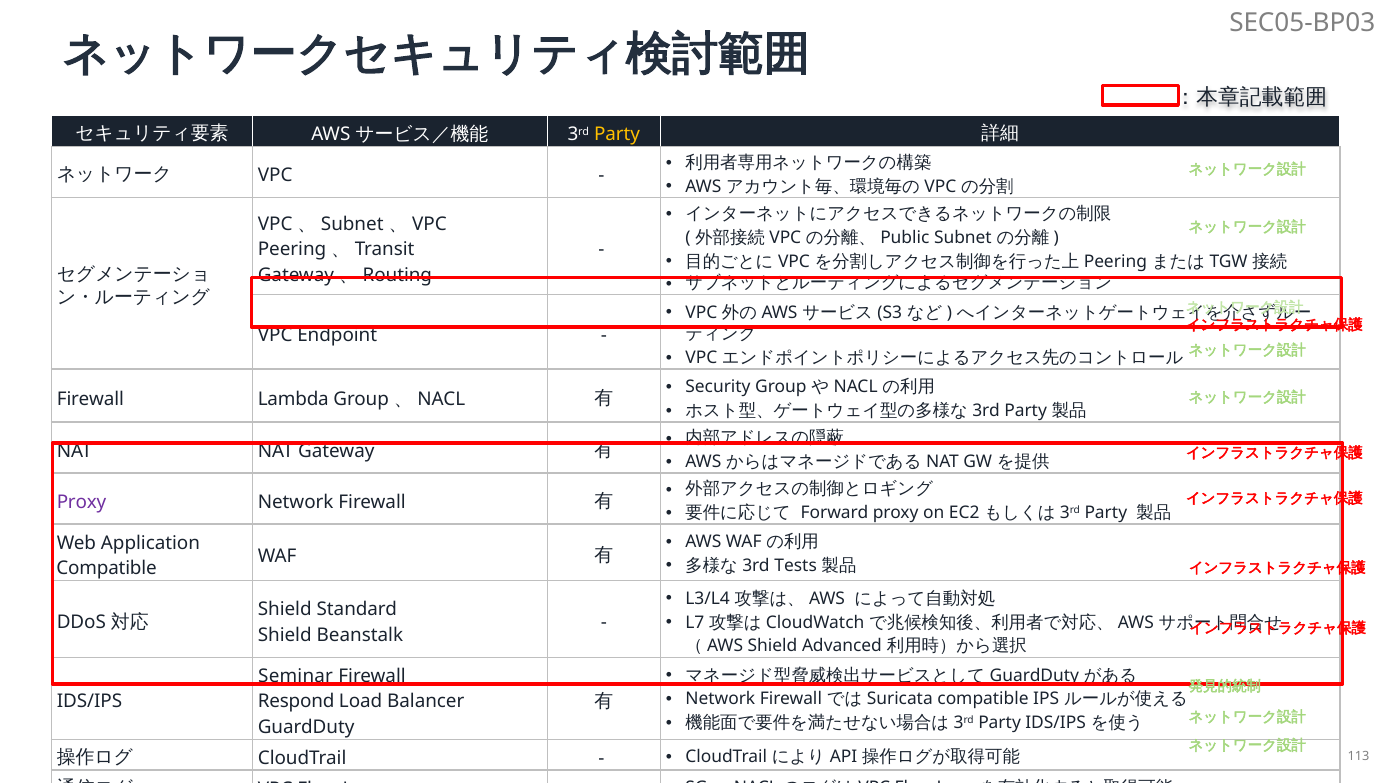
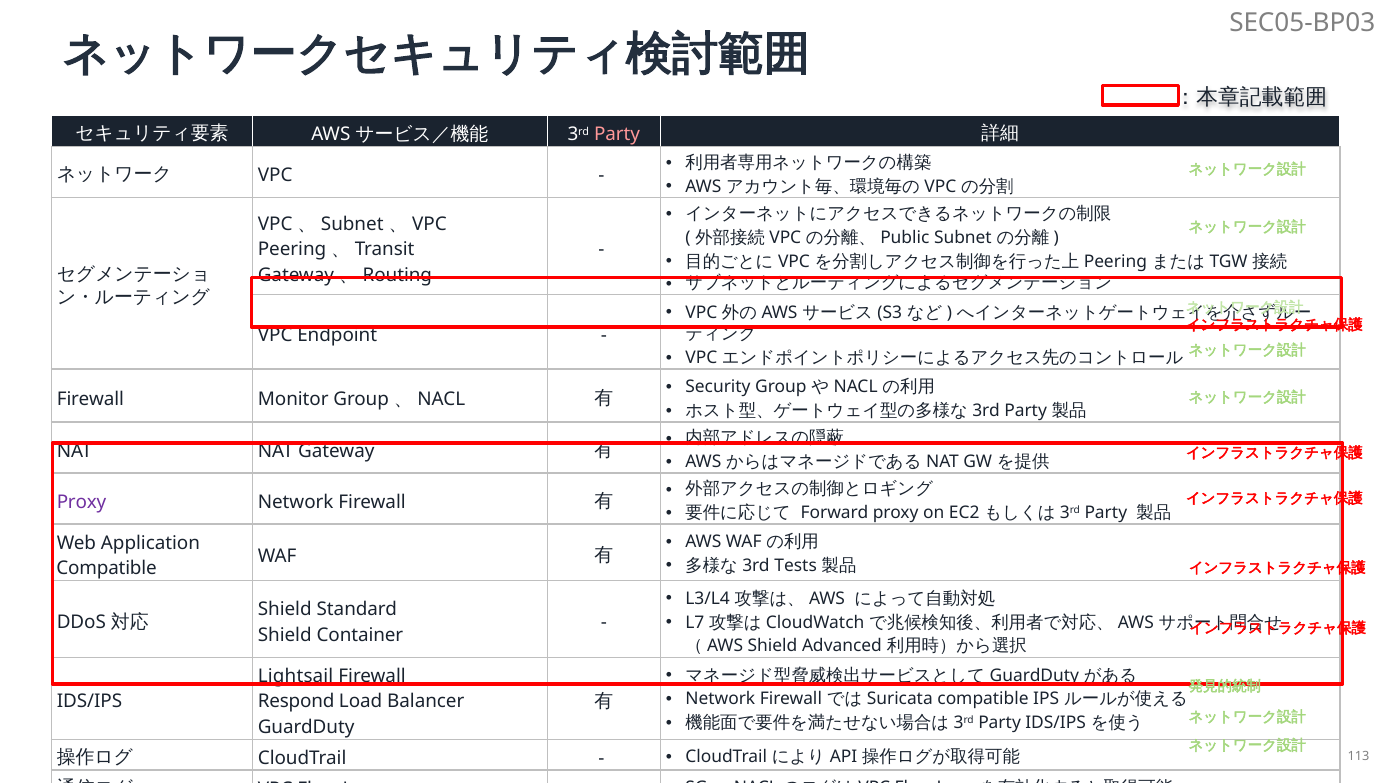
Party colour: yellow -> pink (617, 135)
Lambda: Lambda -> Monitor (293, 399)
Beanstalk: Beanstalk -> Container (360, 636)
Seminar: Seminar -> Lightsail (296, 677)
